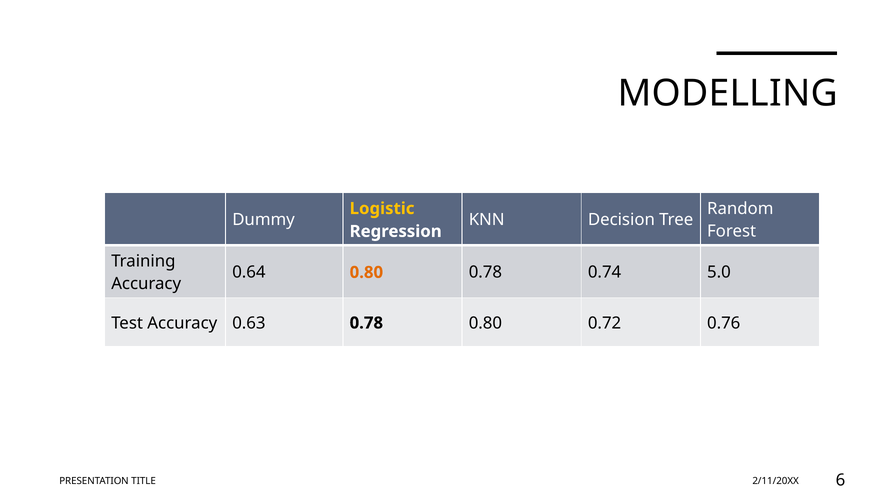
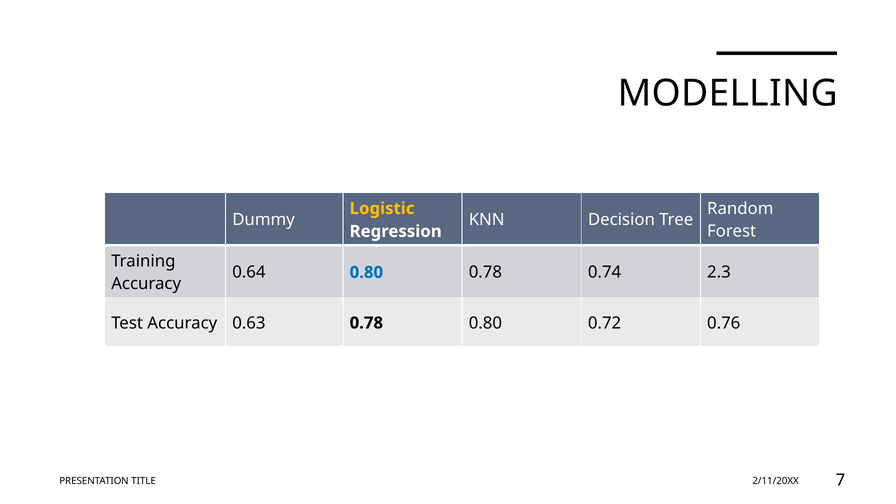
0.80 colour: orange -> blue (366, 272)
5.0: 5.0 -> 2.3 (719, 272)
6: 6 -> 7 (840, 480)
